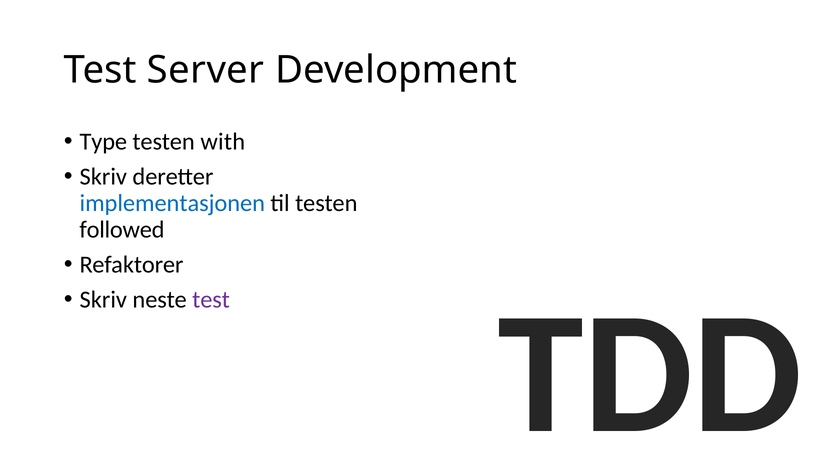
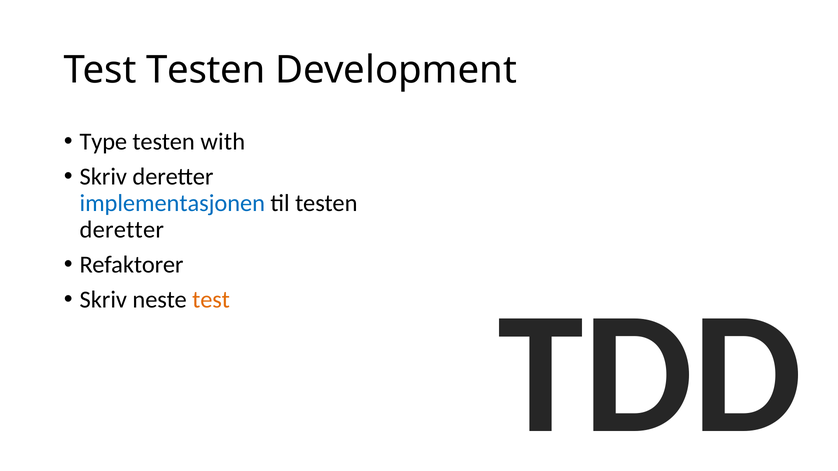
Test Server: Server -> Testen (206, 70)
followed: followed -> deretter (122, 230)
test colour: purple -> orange (211, 300)
